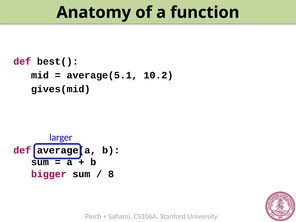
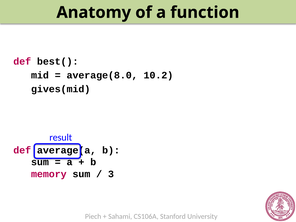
average(5.1: average(5.1 -> average(8.0 (102, 75)
larger: larger -> result (61, 137)
bigger: bigger -> memory (49, 174)
8: 8 -> 3 (111, 174)
